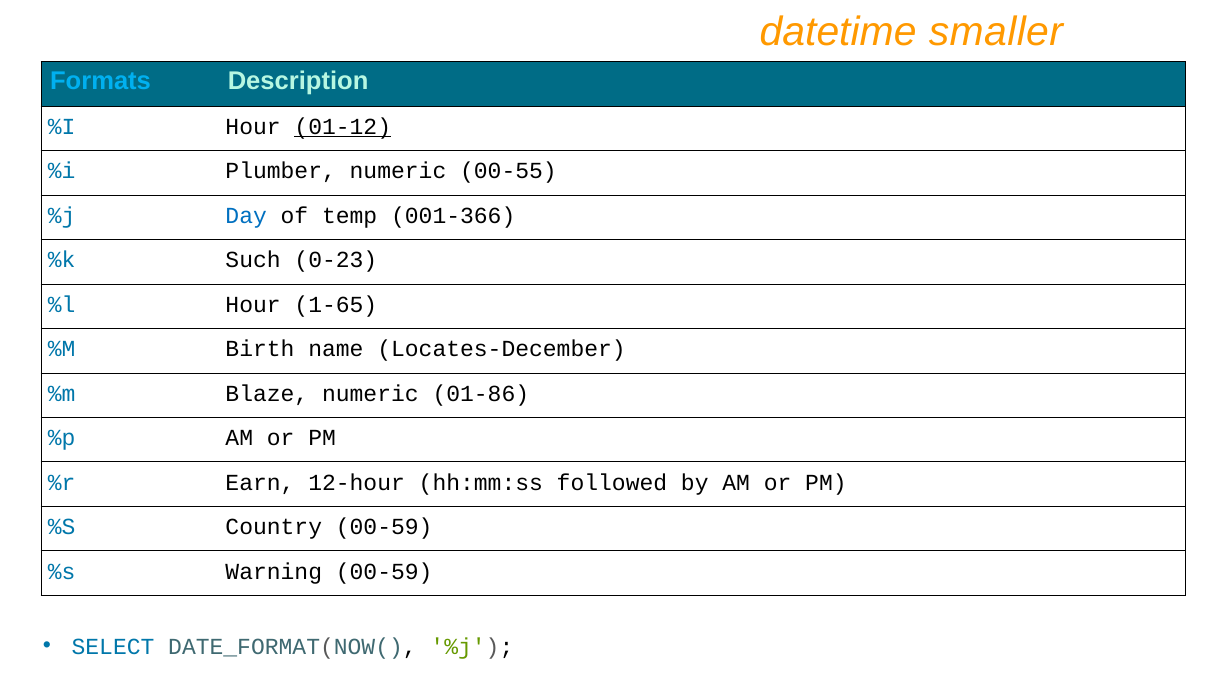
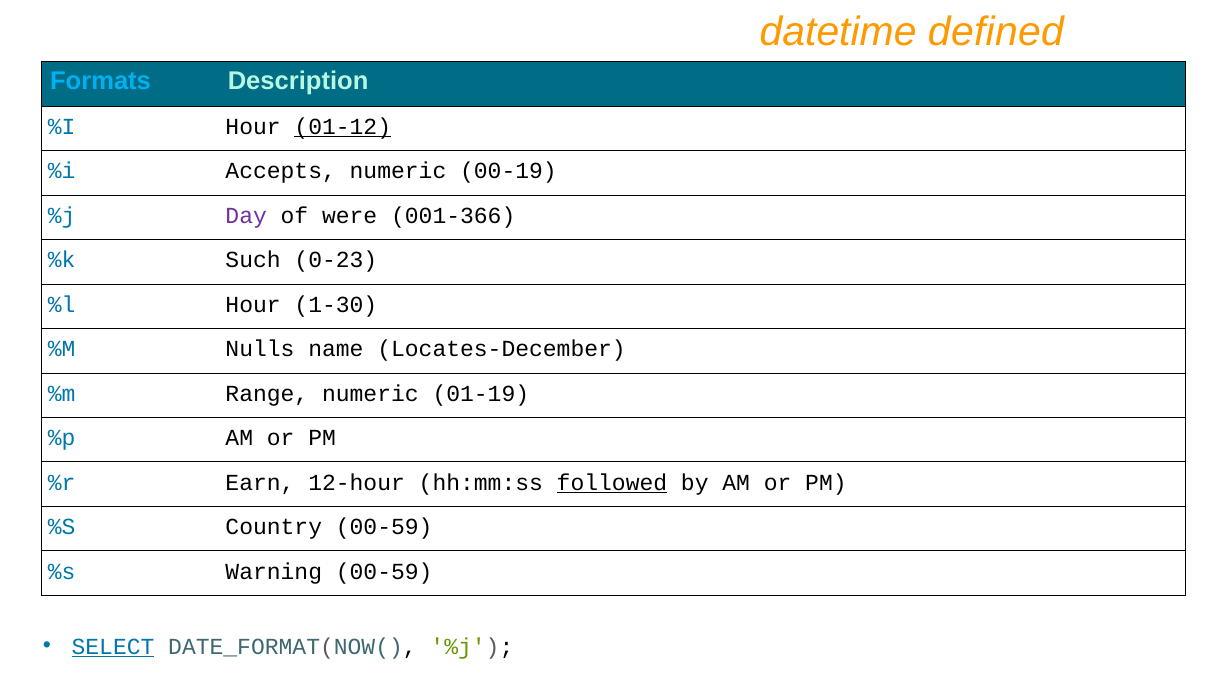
smaller: smaller -> defined (996, 32)
Plumber: Plumber -> Accepts (281, 171)
00-55: 00-55 -> 00-19 (508, 171)
Day colour: blue -> purple (246, 216)
temp: temp -> were (350, 216)
1-65: 1-65 -> 1-30 (336, 305)
Birth: Birth -> Nulls (260, 349)
Blaze: Blaze -> Range (267, 394)
01-86: 01-86 -> 01-19 (481, 394)
followed underline: none -> present (612, 483)
SELECT underline: none -> present (113, 647)
